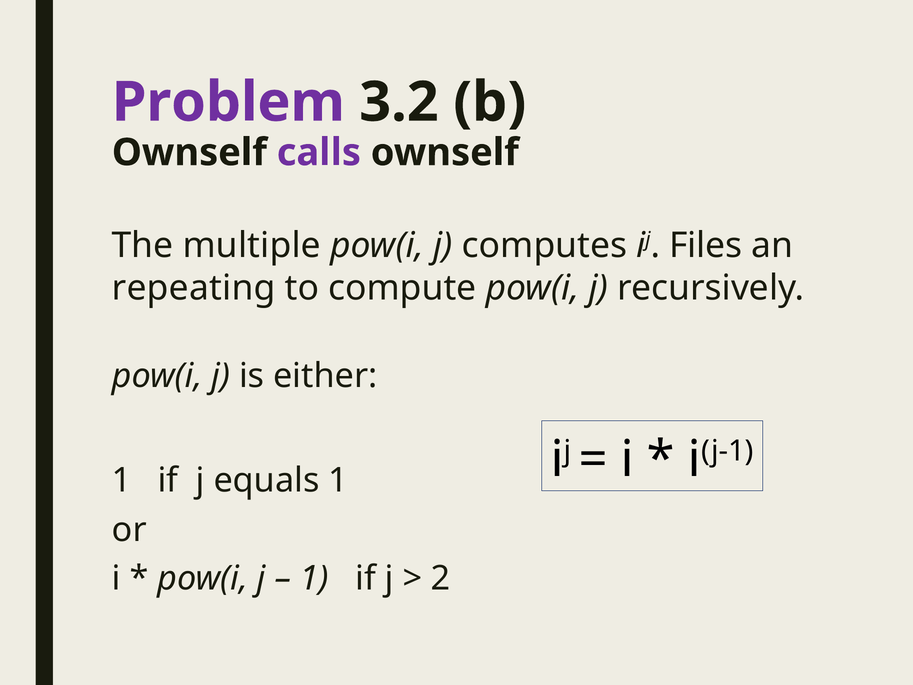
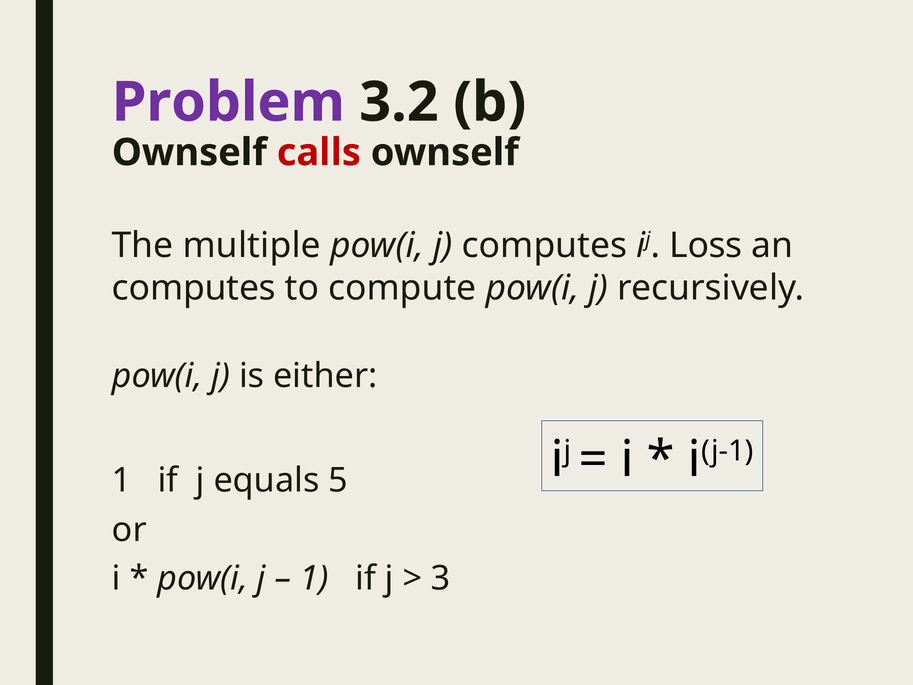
calls colour: purple -> red (319, 153)
Files: Files -> Loss (706, 245)
repeating: repeating -> computes (194, 288)
equals 1: 1 -> 5 (338, 480)
2: 2 -> 3 (441, 578)
